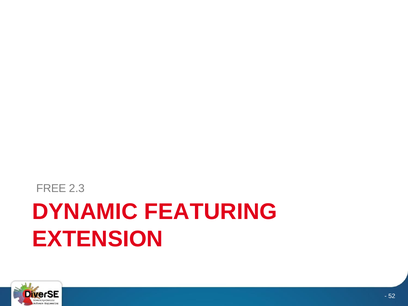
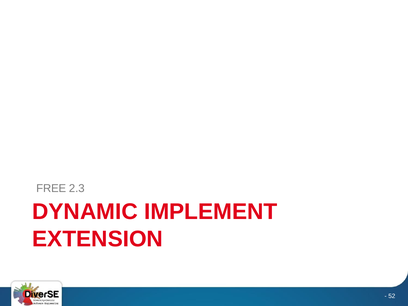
FEATURING: FEATURING -> IMPLEMENT (211, 212)
